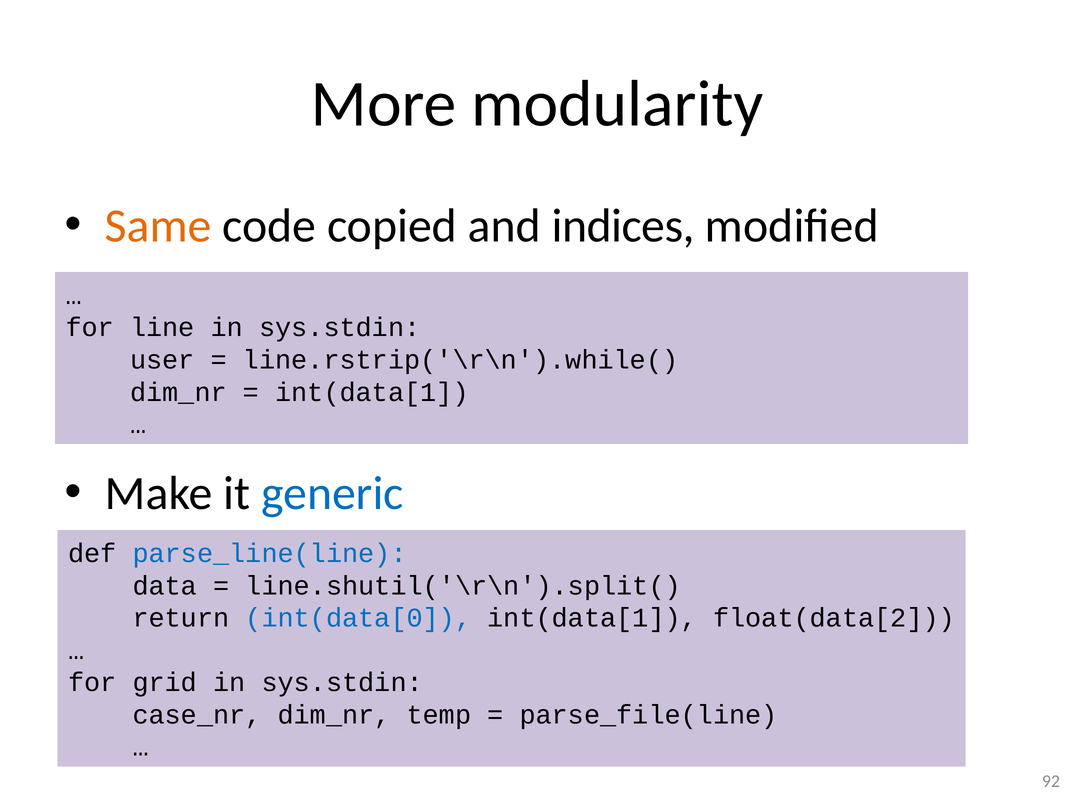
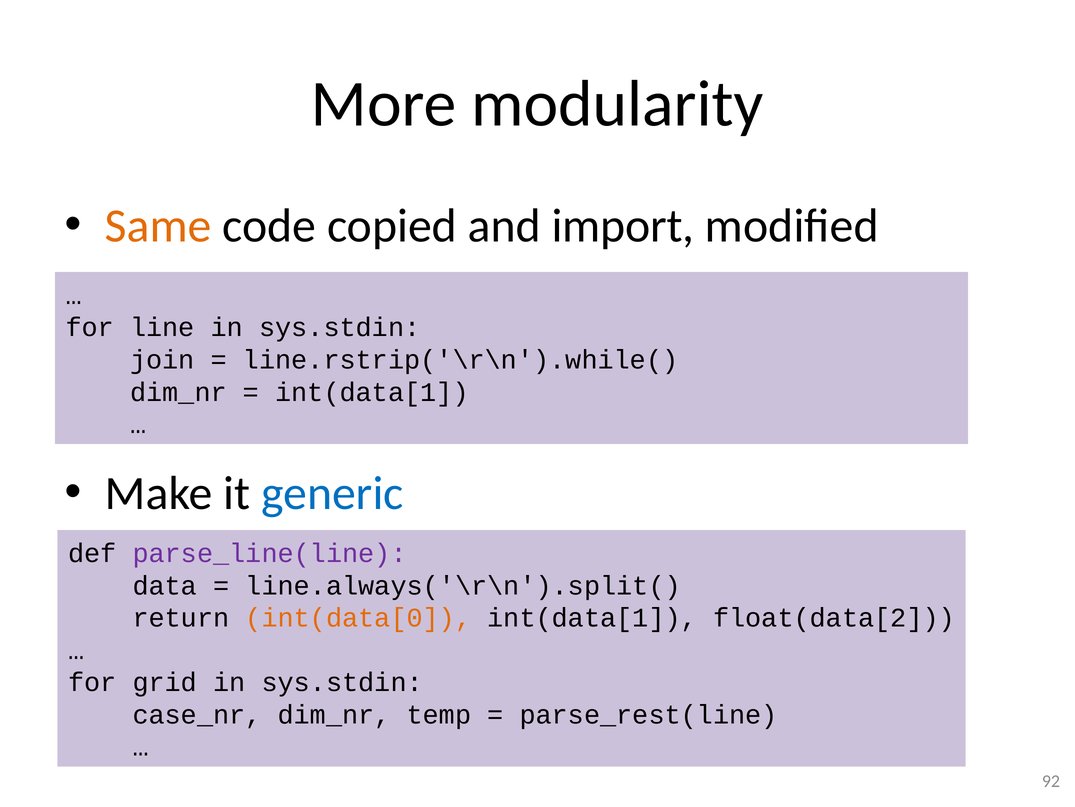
indices: indices -> import (623, 226)
user: user -> join (162, 360)
parse_line(line colour: blue -> purple (270, 553)
line.shutil('\r\n').split(: line.shutil('\r\n').split( -> line.always('\r\n').split( (463, 585)
int(data[0 colour: blue -> orange (358, 617)
parse_file(line: parse_file(line -> parse_rest(line (649, 714)
